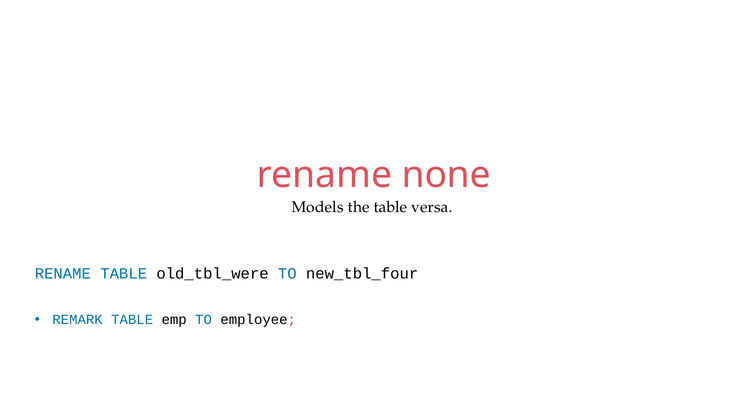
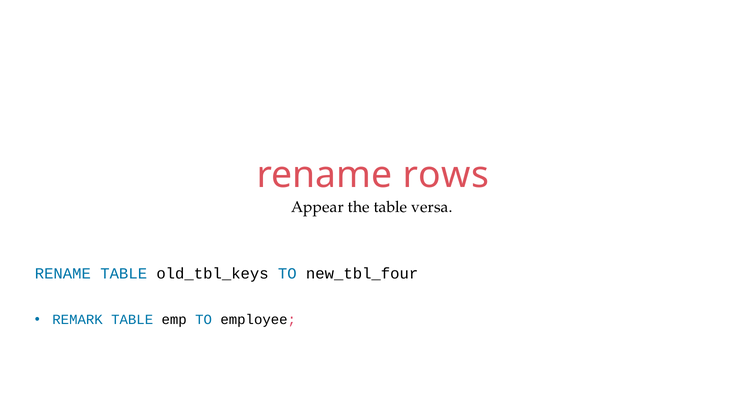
none: none -> rows (446, 175)
Models: Models -> Appear (318, 207)
old_tbl_were: old_tbl_were -> old_tbl_keys (213, 274)
